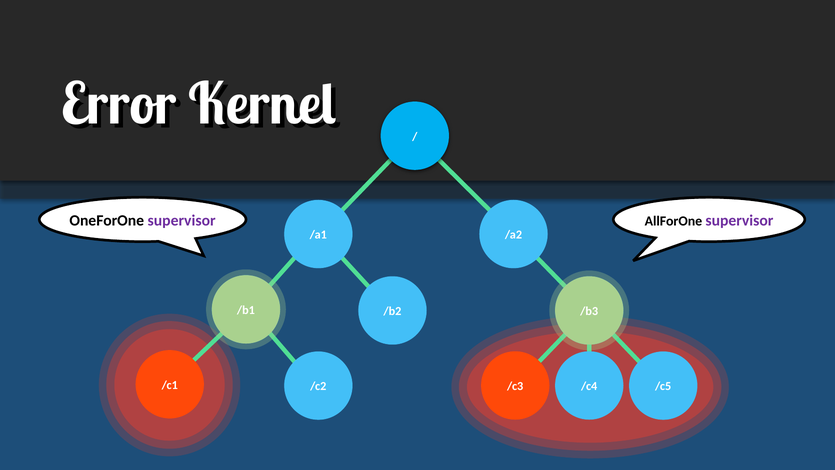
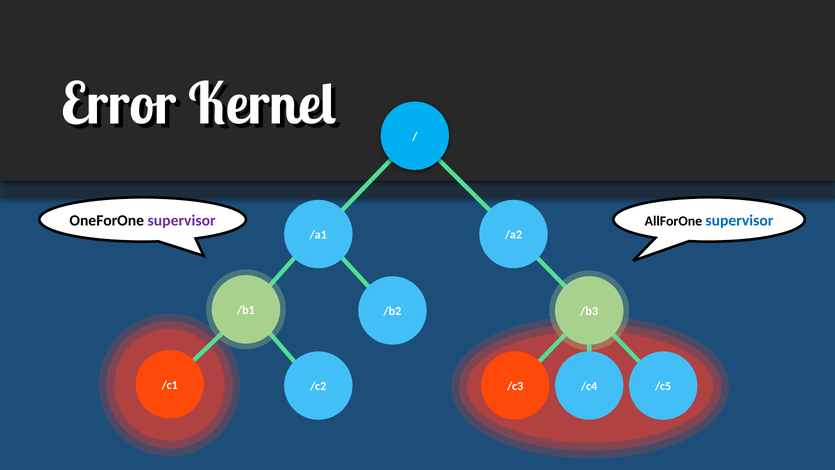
supervisor colour: purple -> blue (739, 220)
